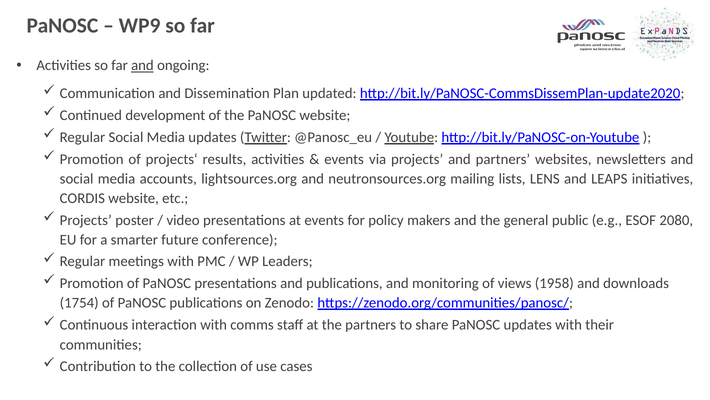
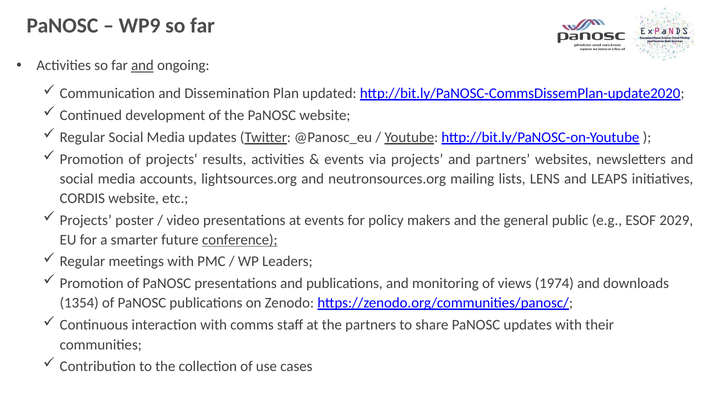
2080: 2080 -> 2029 (676, 220)
conference underline: none -> present (240, 239)
1958: 1958 -> 1974 (554, 283)
1754: 1754 -> 1354 (79, 302)
